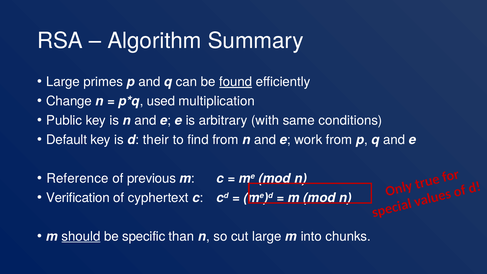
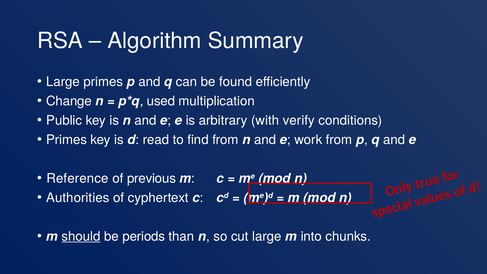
found underline: present -> none (236, 82)
same: same -> verify (299, 120)
Default: Default -> Primes (67, 140)
their: their -> read (156, 140)
Verification: Verification -> Authorities (78, 198)
specific: specific -> periods (144, 236)
